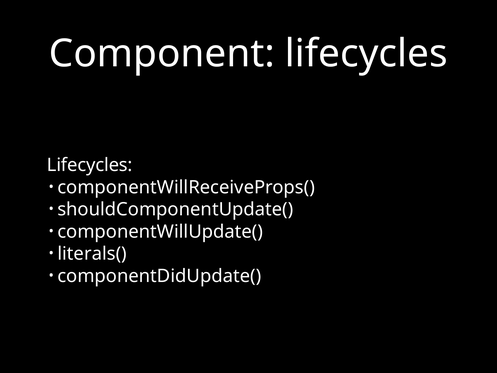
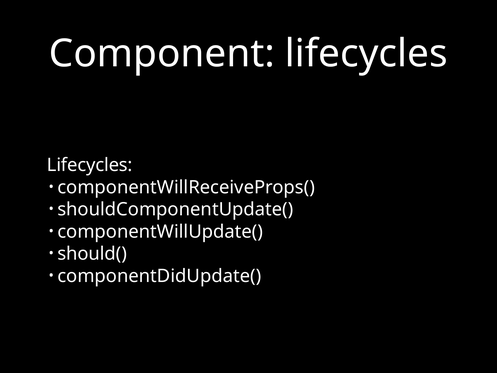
literals(: literals( -> should( (92, 254)
